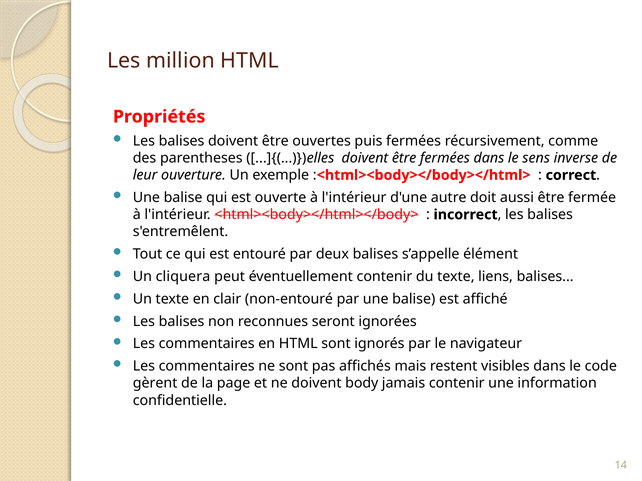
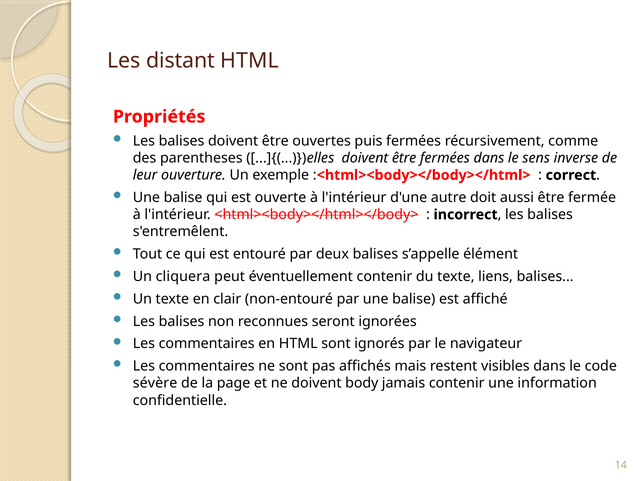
million: million -> distant (181, 61)
gèrent: gèrent -> sévère (155, 384)
